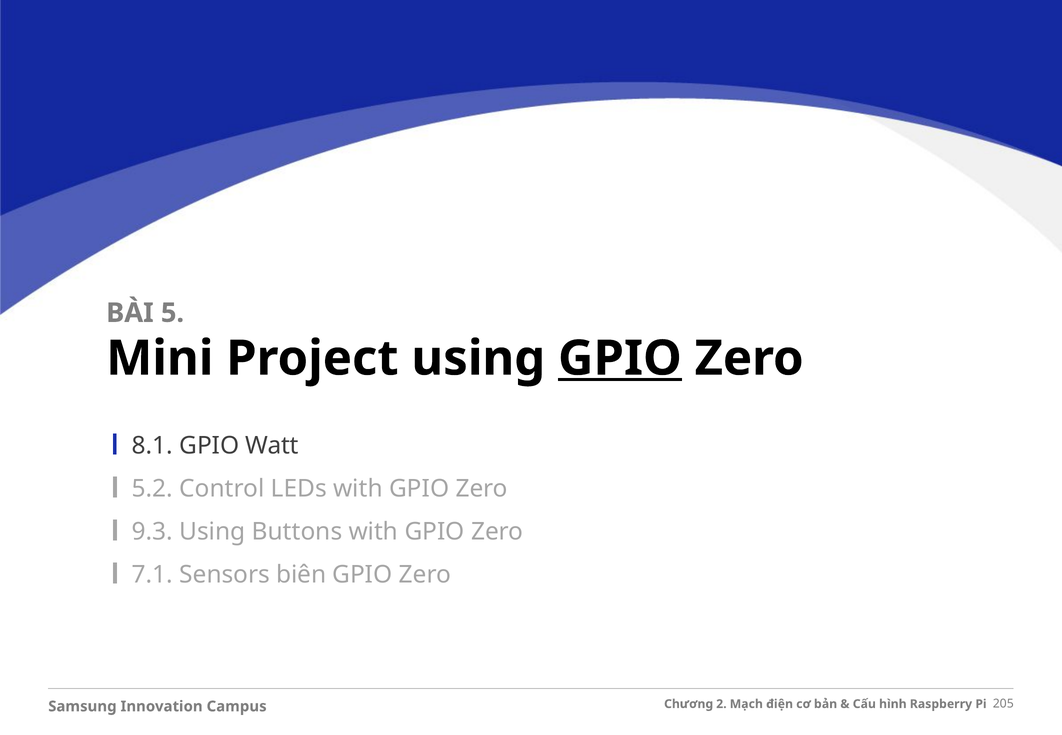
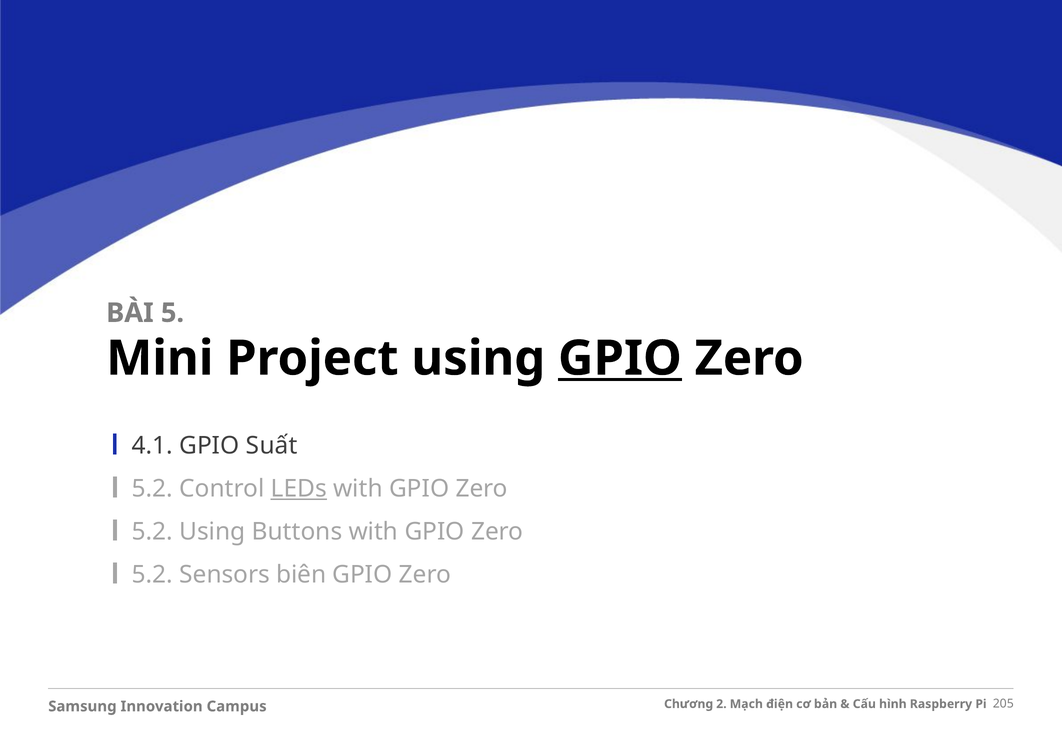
8.1: 8.1 -> 4.1 (152, 446)
Watt: Watt -> Suất (272, 446)
LEDs underline: none -> present (299, 489)
9.3: 9.3 -> 5.2 (152, 532)
7.1: 7.1 -> 5.2 (152, 575)
